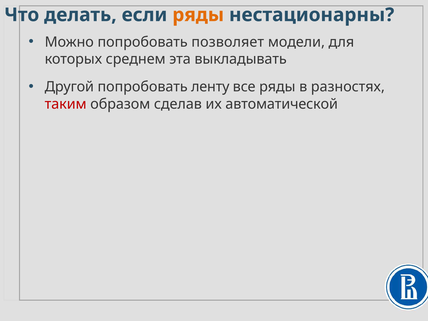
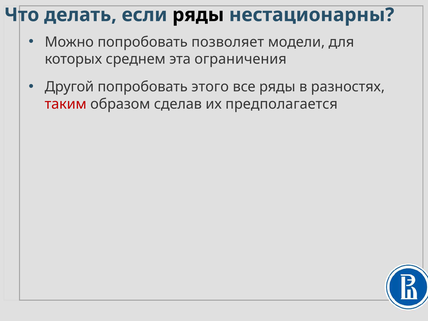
ряды colour: orange -> black (198, 15)
выкладывать: выкладывать -> ограничения (241, 59)
ленту: ленту -> этого (210, 87)
автоматической: автоматической -> предполагается (282, 104)
